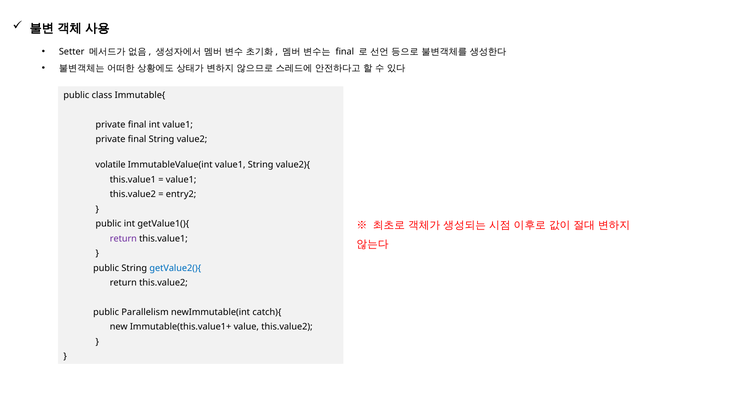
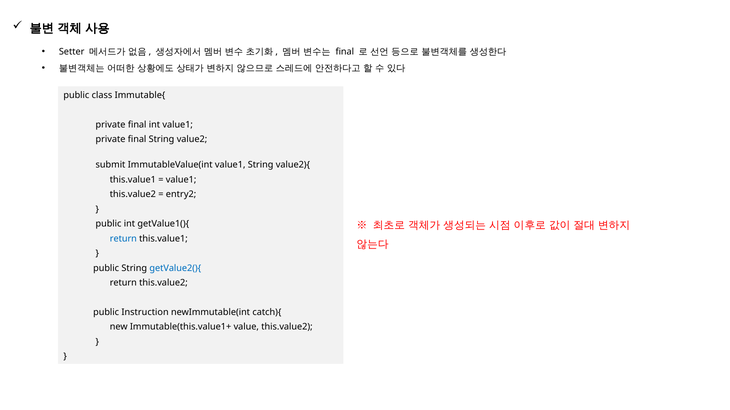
volatile: volatile -> submit (111, 165)
return colour: purple -> blue (123, 239)
Parallelism: Parallelism -> Instruction (145, 313)
